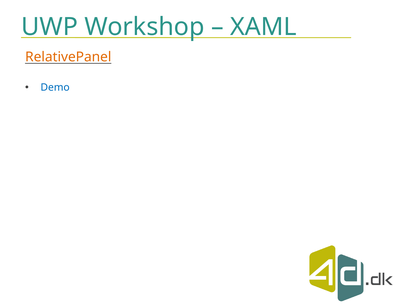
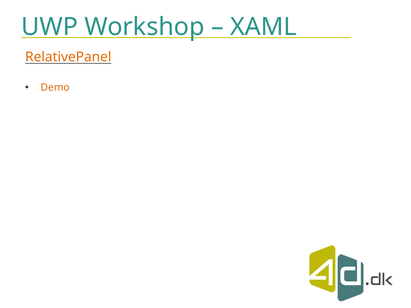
Demo colour: blue -> orange (55, 88)
